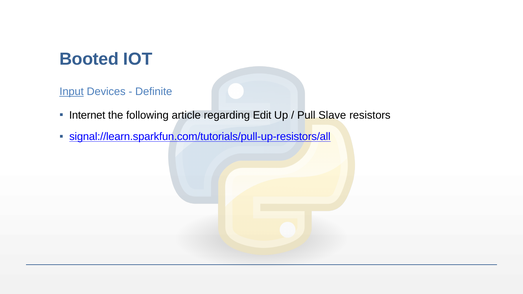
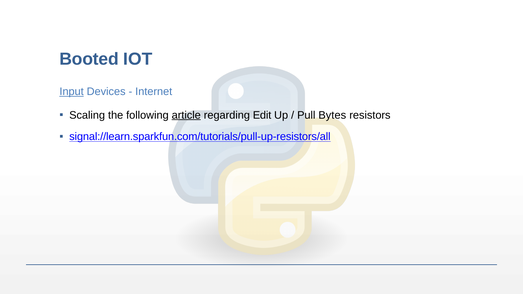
Definite: Definite -> Internet (154, 92)
Internet: Internet -> Scaling (87, 115)
article underline: none -> present (186, 115)
Slave: Slave -> Bytes (332, 115)
